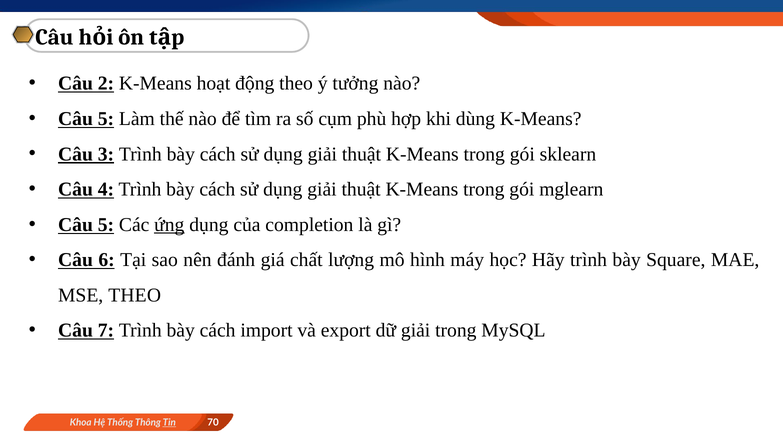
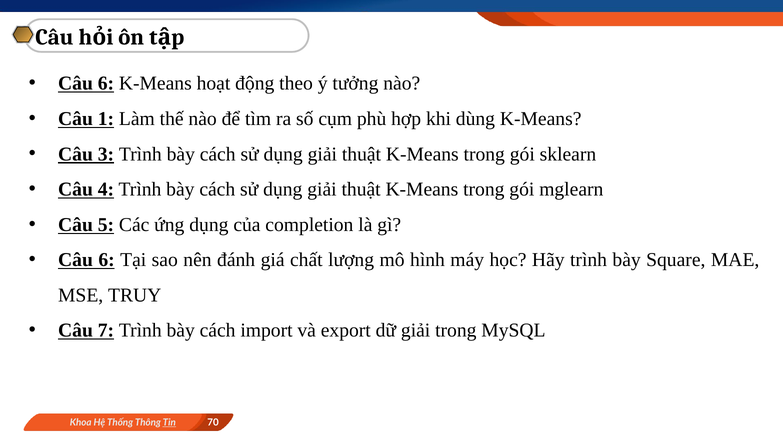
2: 2 -> 6 (106, 83)
5: 5 -> 1 (106, 119)
ứng underline: present -> none (169, 224)
MSE THEO: THEO -> TRUY (135, 295)
